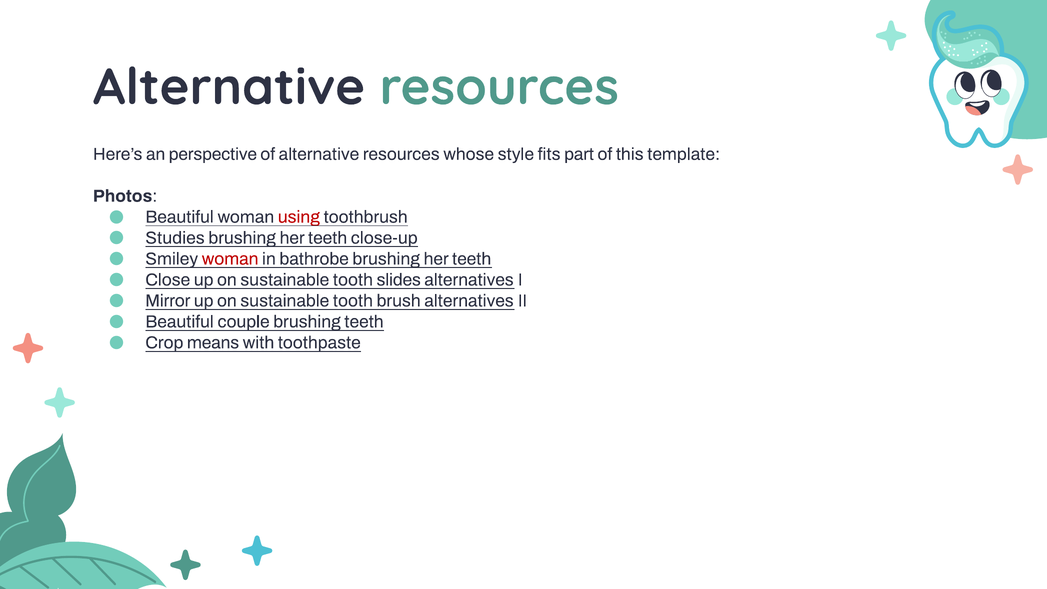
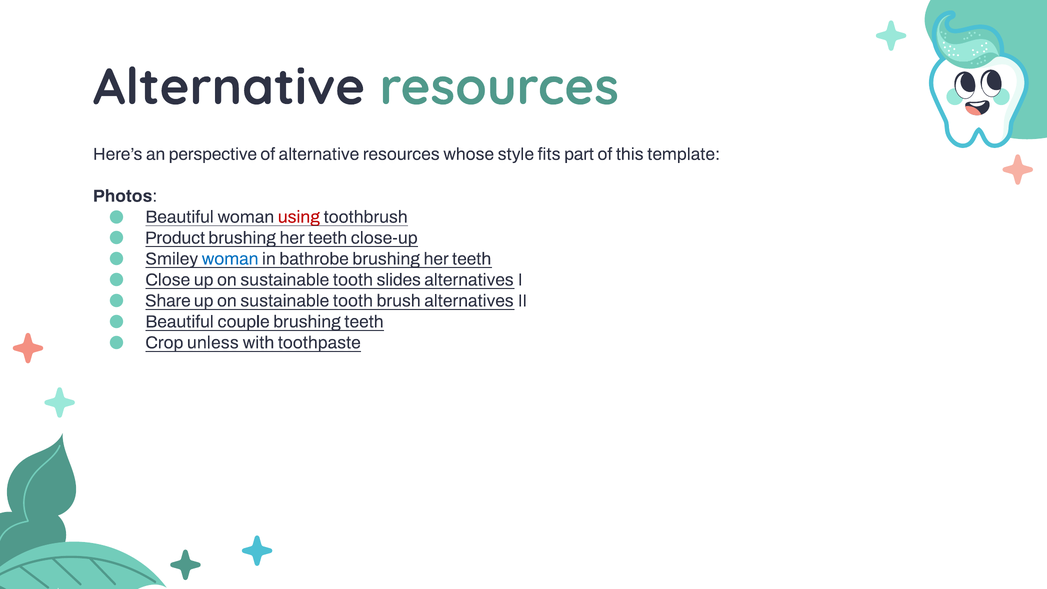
Studies: Studies -> Product (175, 238)
woman colour: red -> blue (230, 259)
Mirror: Mirror -> Share (168, 301)
means: means -> unless (213, 343)
